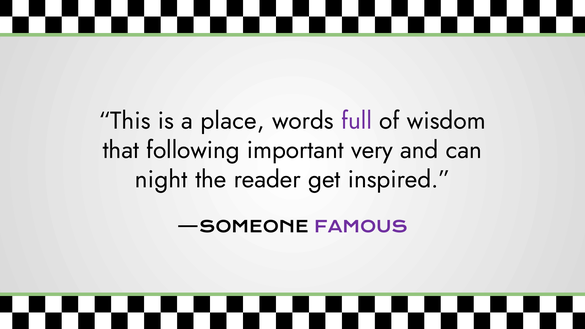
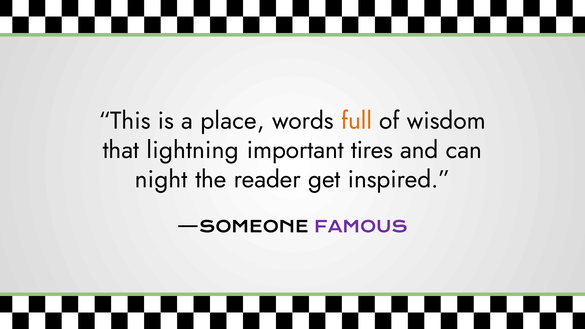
full colour: purple -> orange (357, 121)
following: following -> lightning (193, 150)
very: very -> tires (372, 150)
